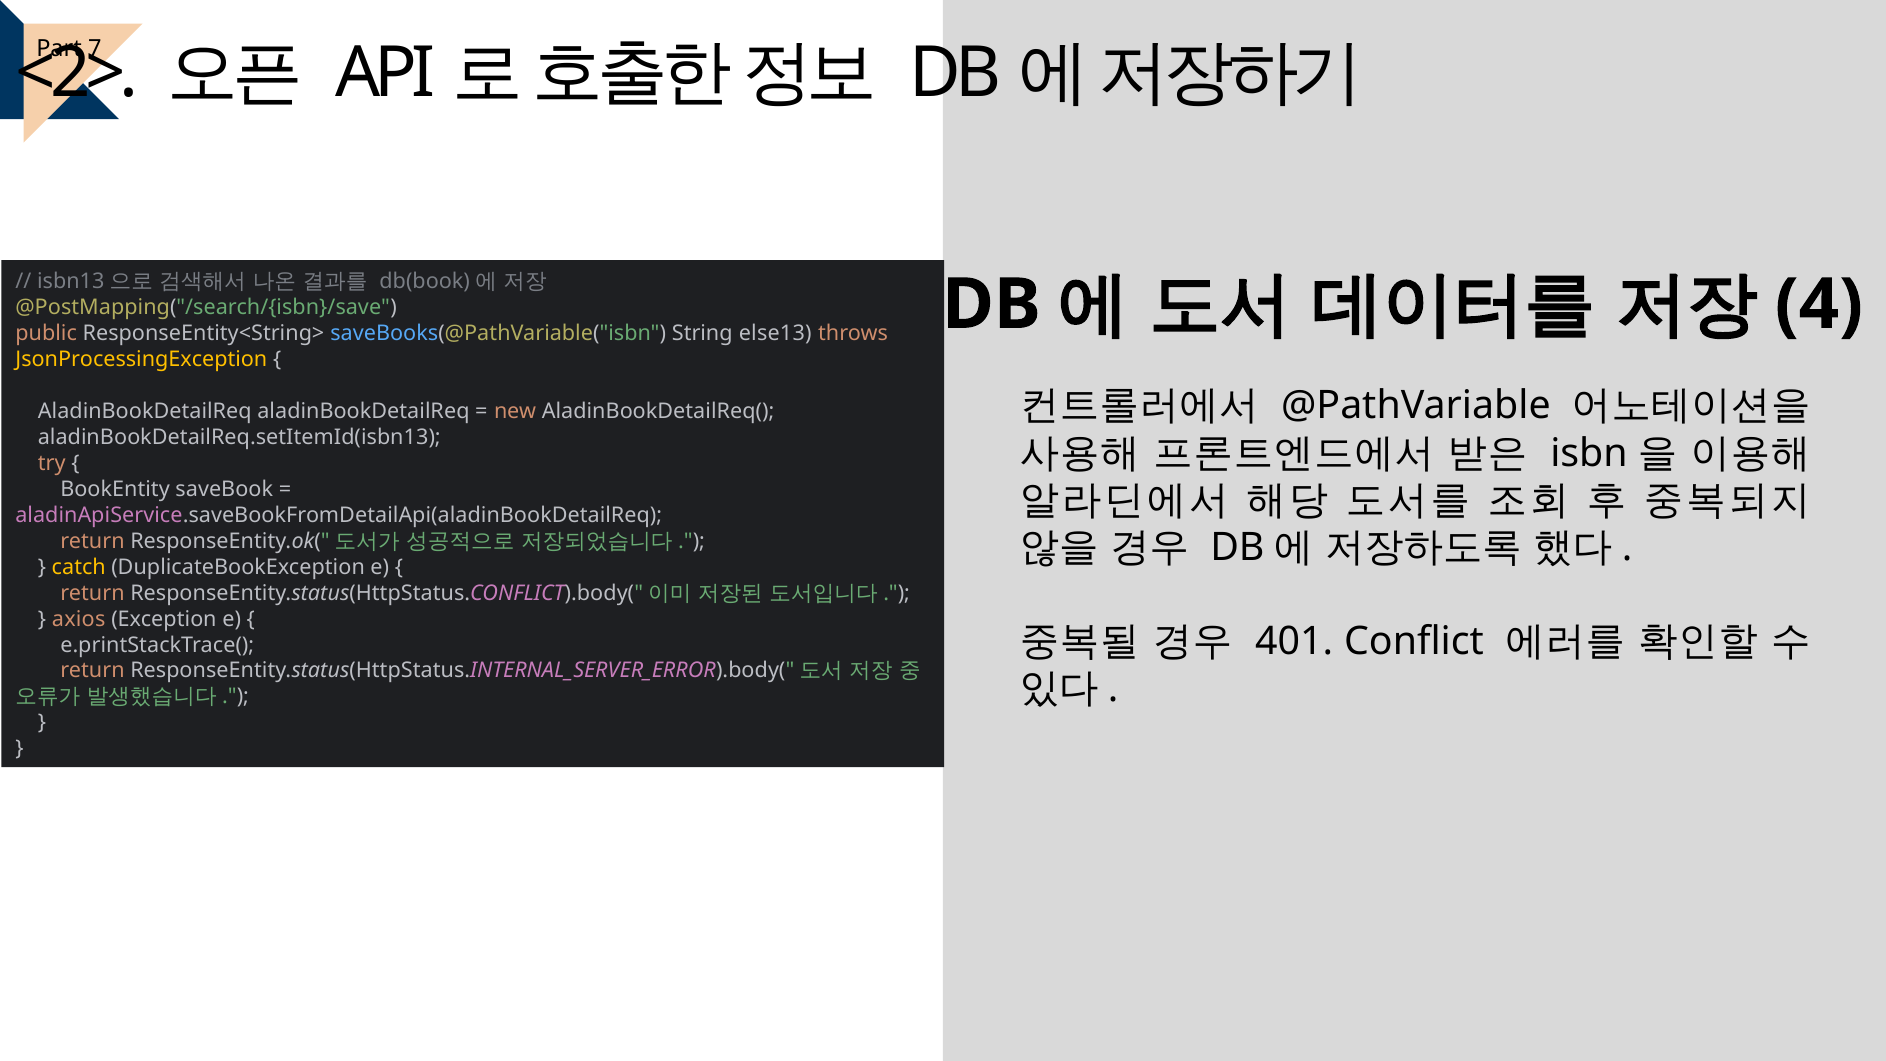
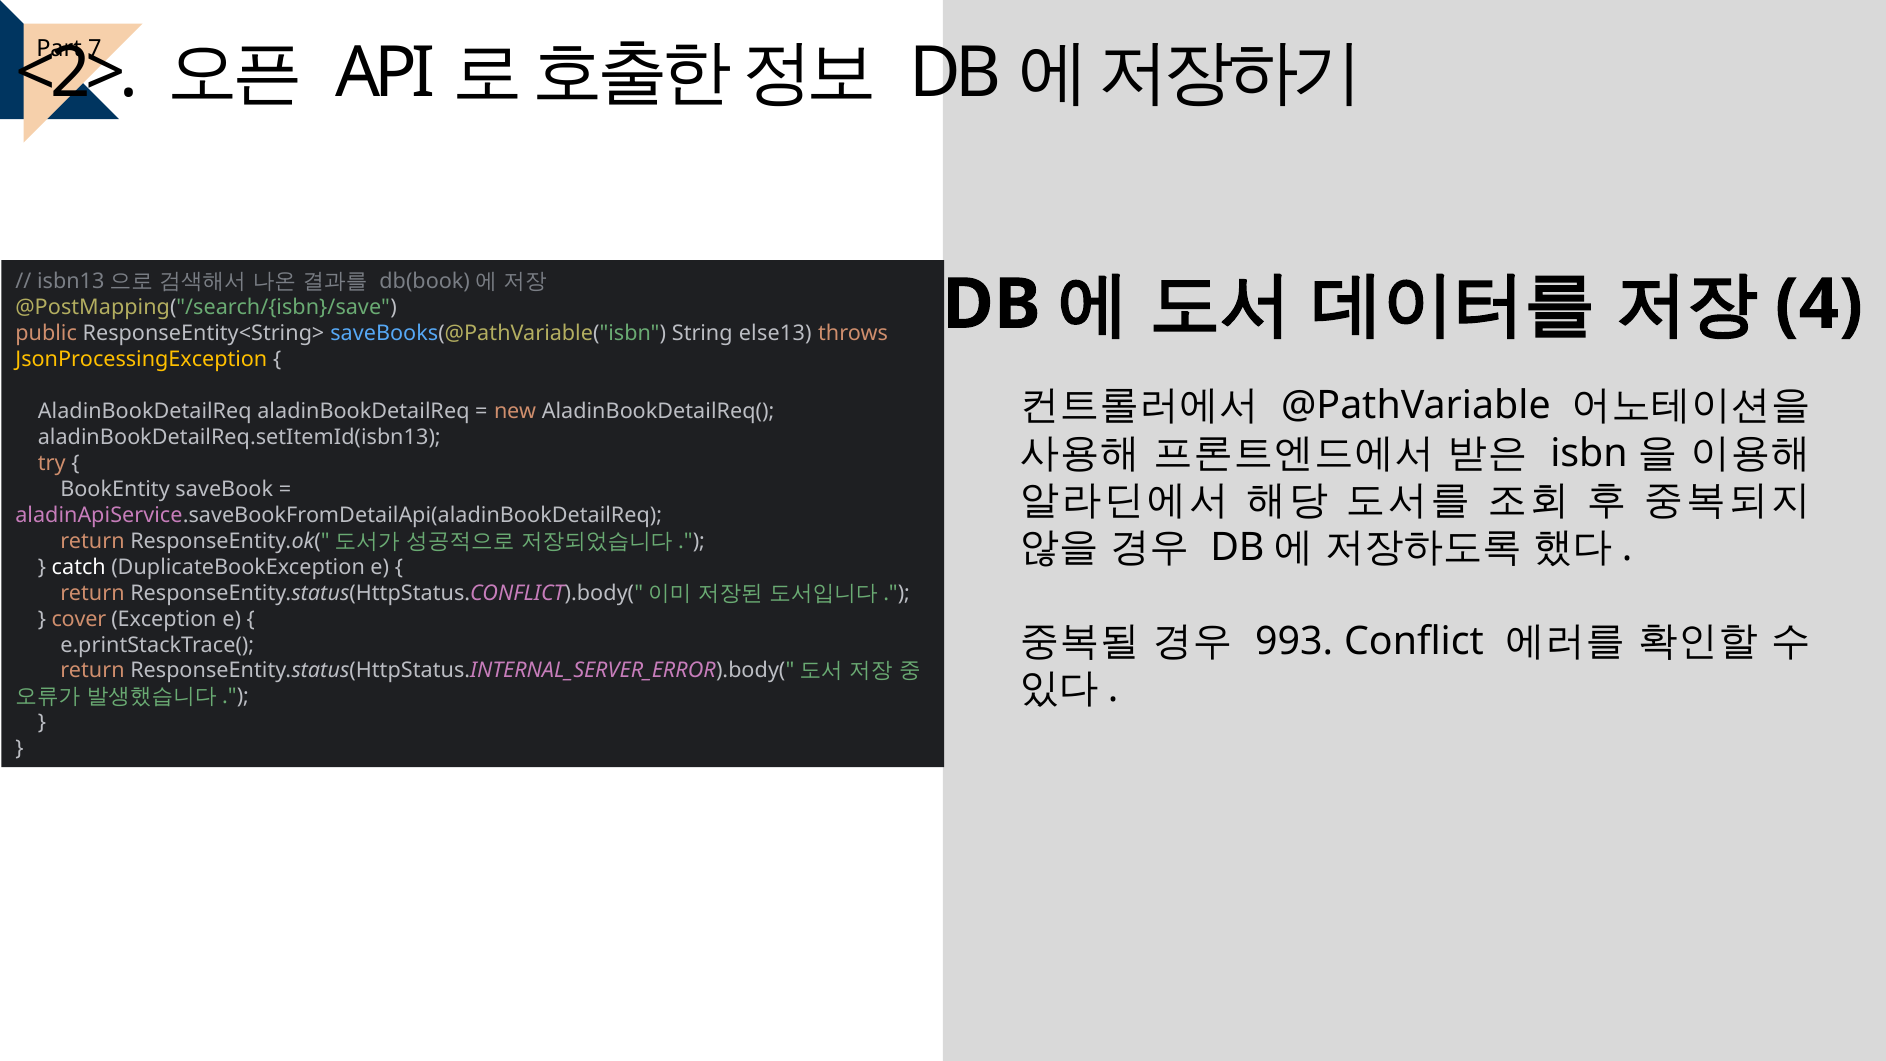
catch colour: yellow -> white (79, 567)
axios: axios -> cover (79, 619)
401: 401 -> 993 (1294, 642)
